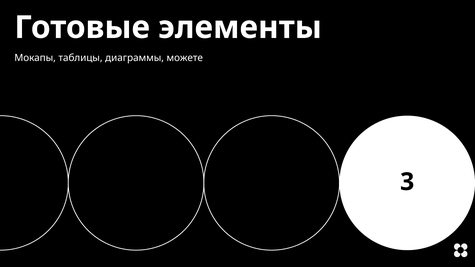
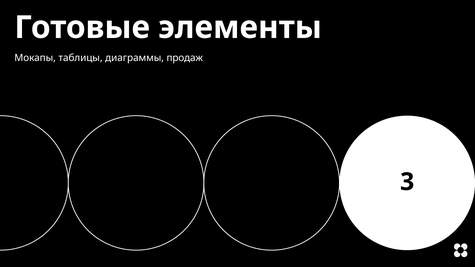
можете: можете -> продаж (185, 58)
